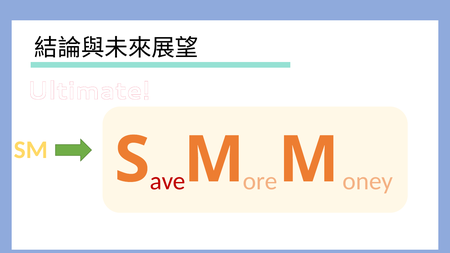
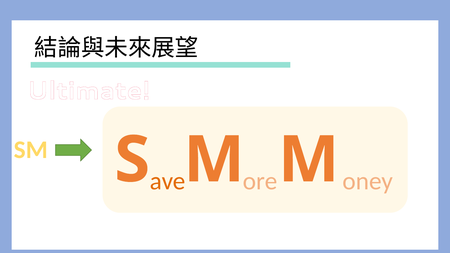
ave colour: red -> orange (168, 181)
